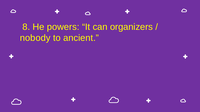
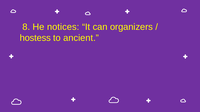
powers: powers -> notices (63, 27)
nobody: nobody -> hostess (35, 38)
